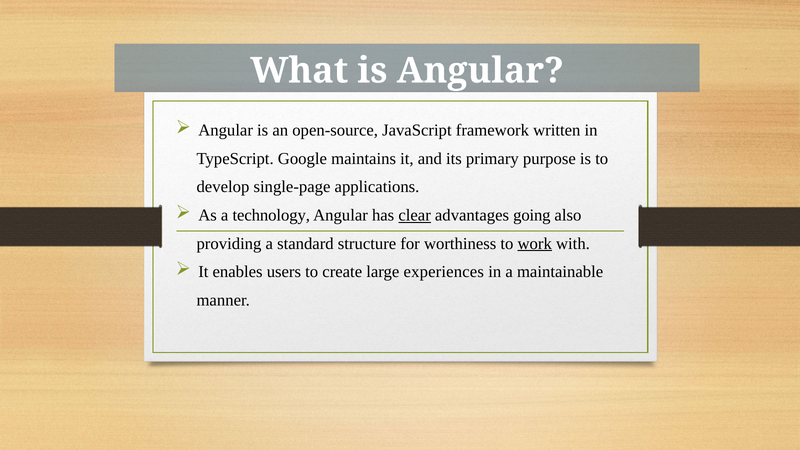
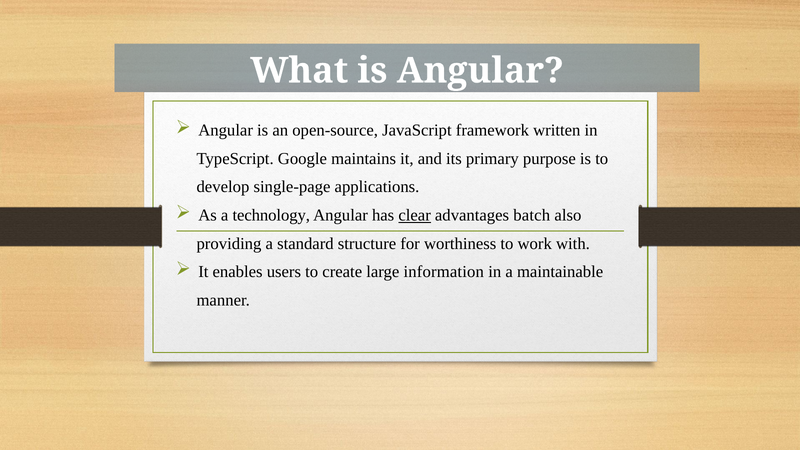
going: going -> batch (532, 215)
work underline: present -> none (535, 244)
experiences: experiences -> information (444, 272)
